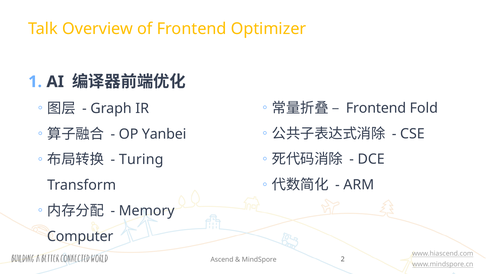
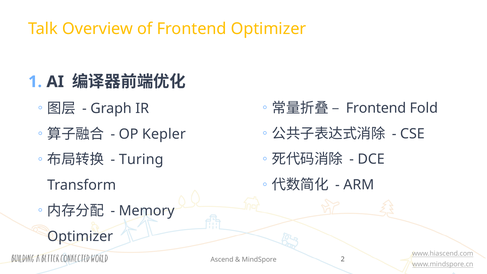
Yanbei: Yanbei -> Kepler (164, 134)
Computer: Computer -> Optimizer (80, 236)
